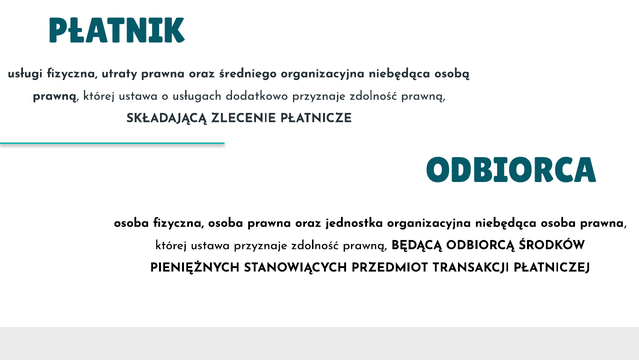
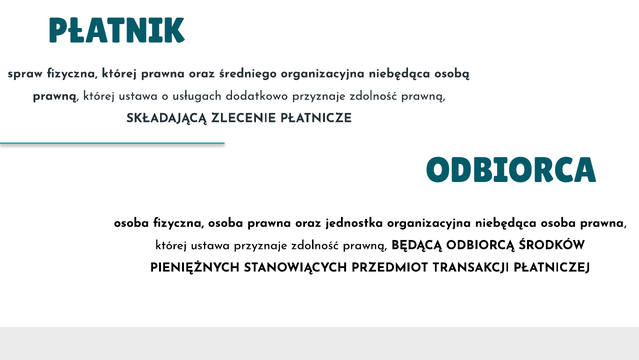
usługi: usługi -> spraw (25, 73)
fizyczna utraty: utraty -> której (119, 73)
